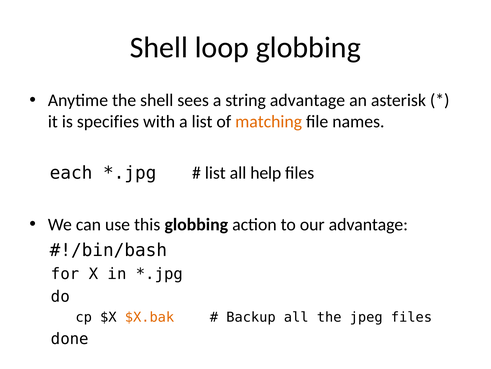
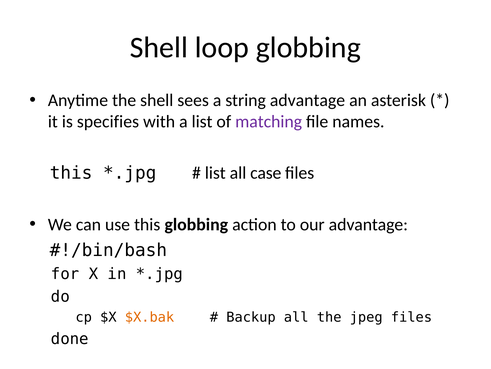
matching colour: orange -> purple (269, 122)
each: each -> this (71, 173)
help: help -> case (266, 173)
